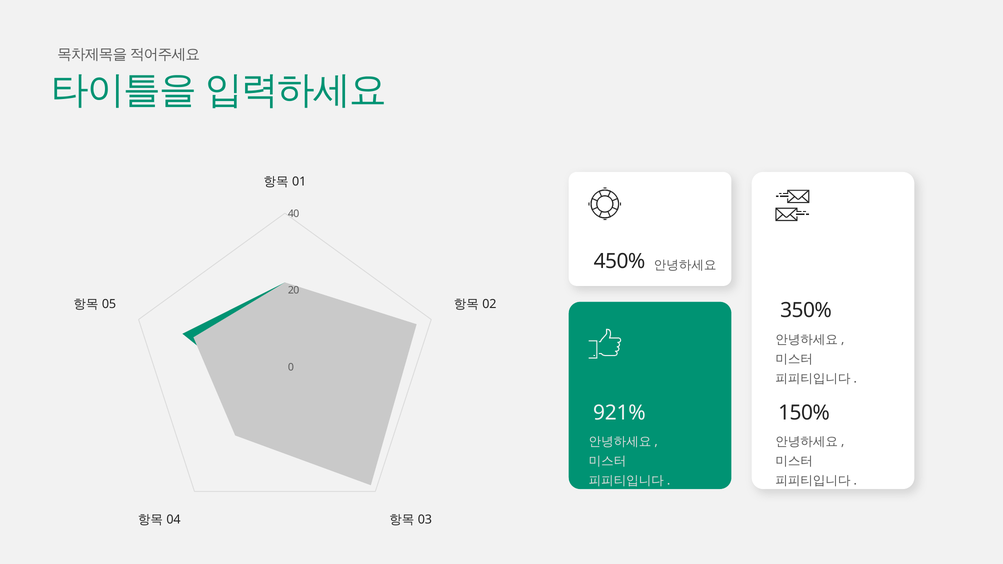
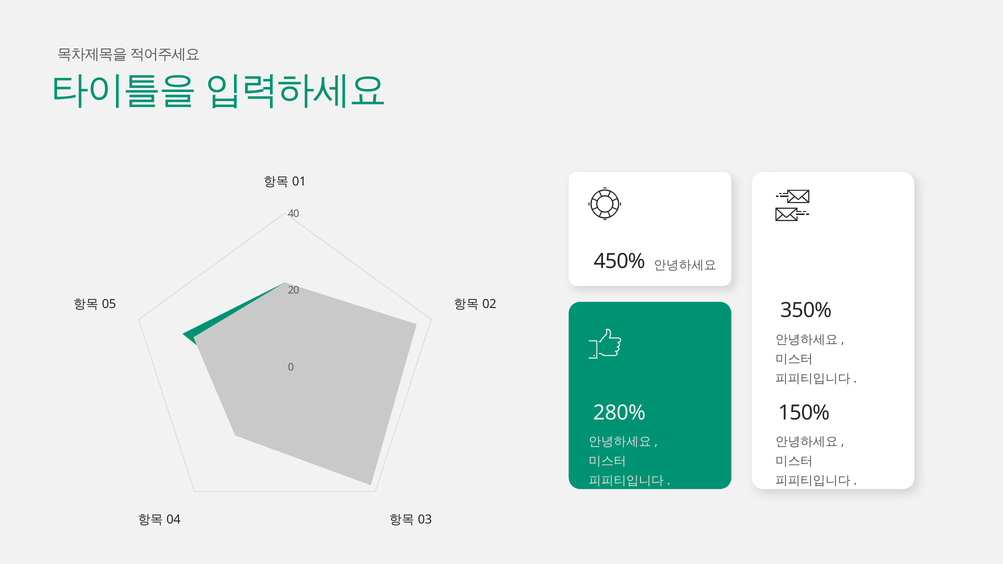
921%: 921% -> 280% (619, 413)
